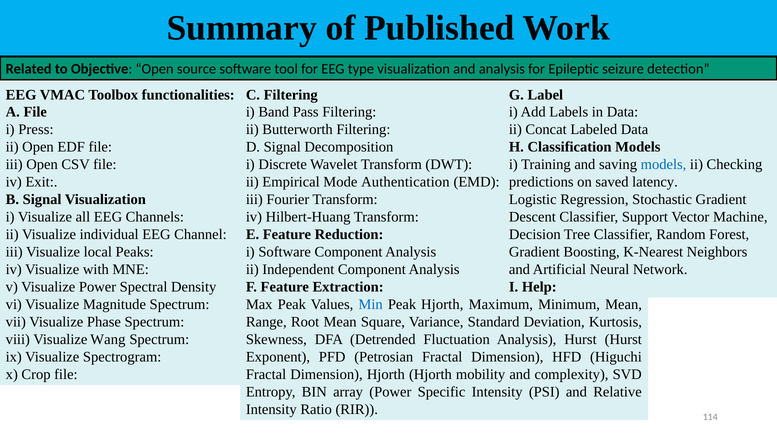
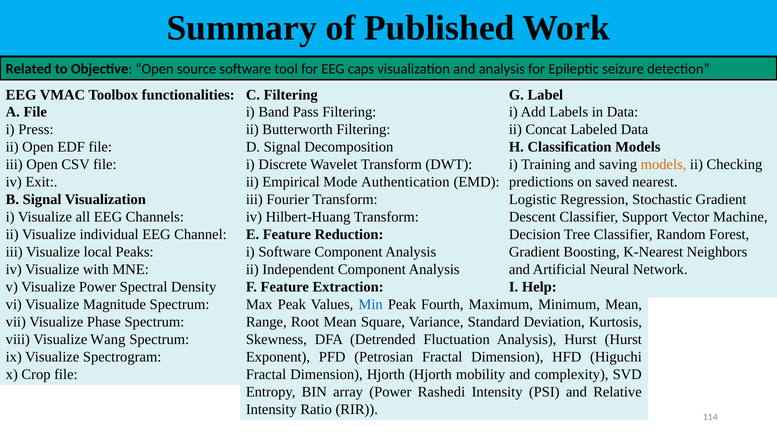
type: type -> caps (361, 69)
models colour: blue -> orange (664, 165)
latency: latency -> nearest (655, 182)
Peak Hjorth: Hjorth -> Fourth (442, 305)
Specific: Specific -> Rashedi (441, 392)
